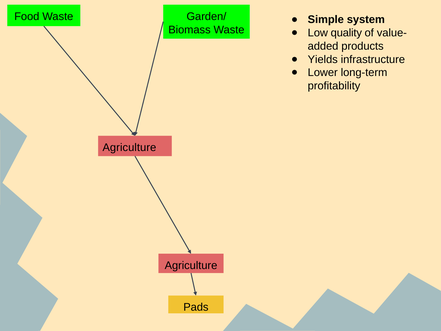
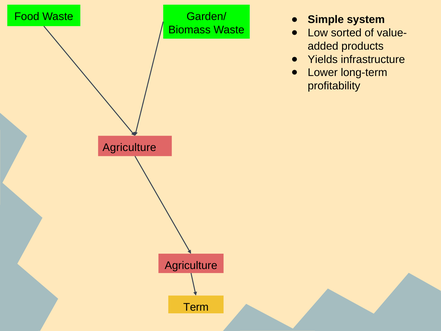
quality: quality -> sorted (346, 33)
Pads: Pads -> Term (196, 307)
